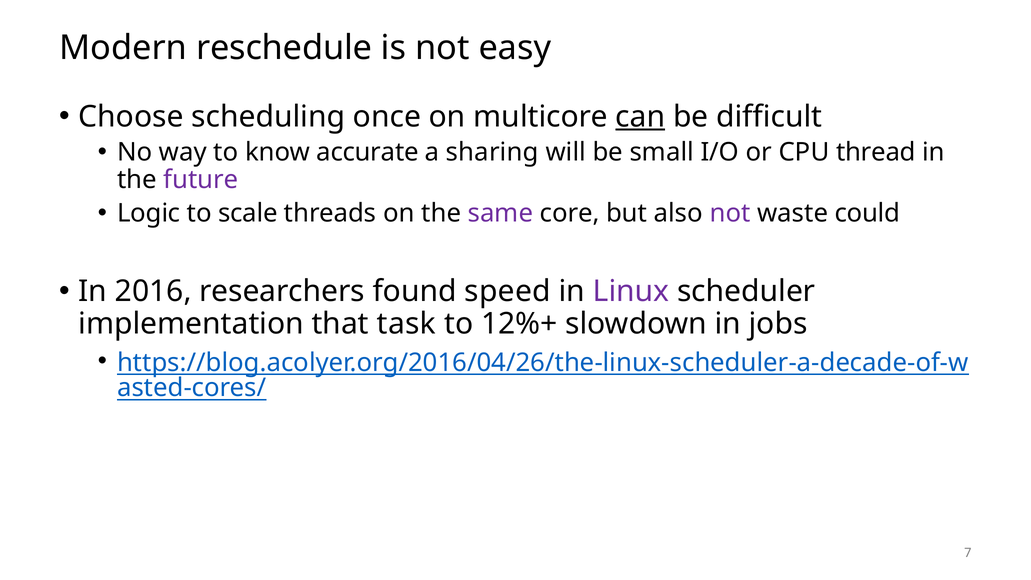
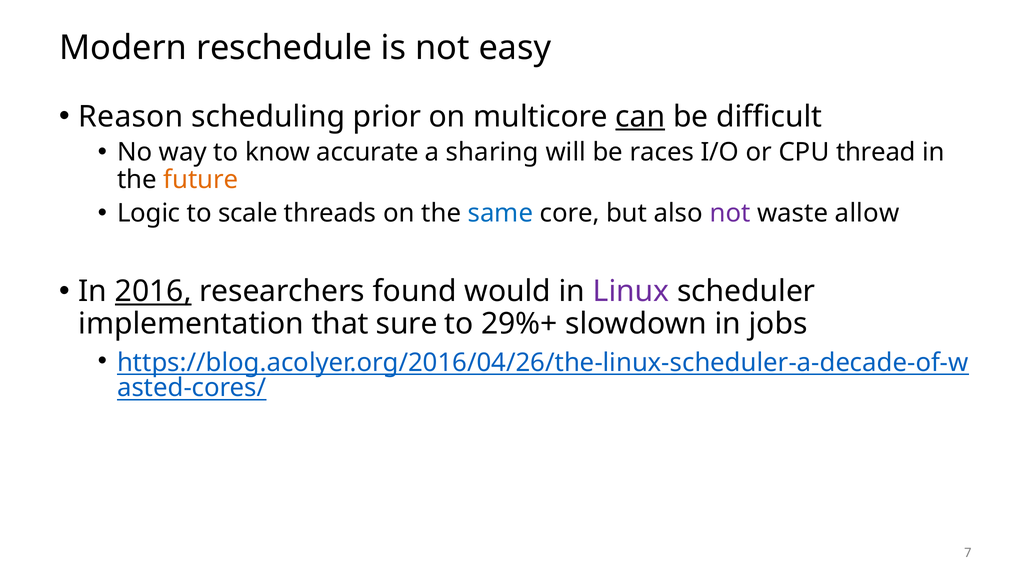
Choose: Choose -> Reason (131, 117)
once: once -> prior (387, 117)
small: small -> races (662, 152)
future colour: purple -> orange (201, 180)
same colour: purple -> blue (500, 213)
could: could -> allow (867, 213)
2016 underline: none -> present (153, 291)
speed: speed -> would (508, 291)
task: task -> sure (407, 324)
12%+: 12%+ -> 29%+ (519, 324)
